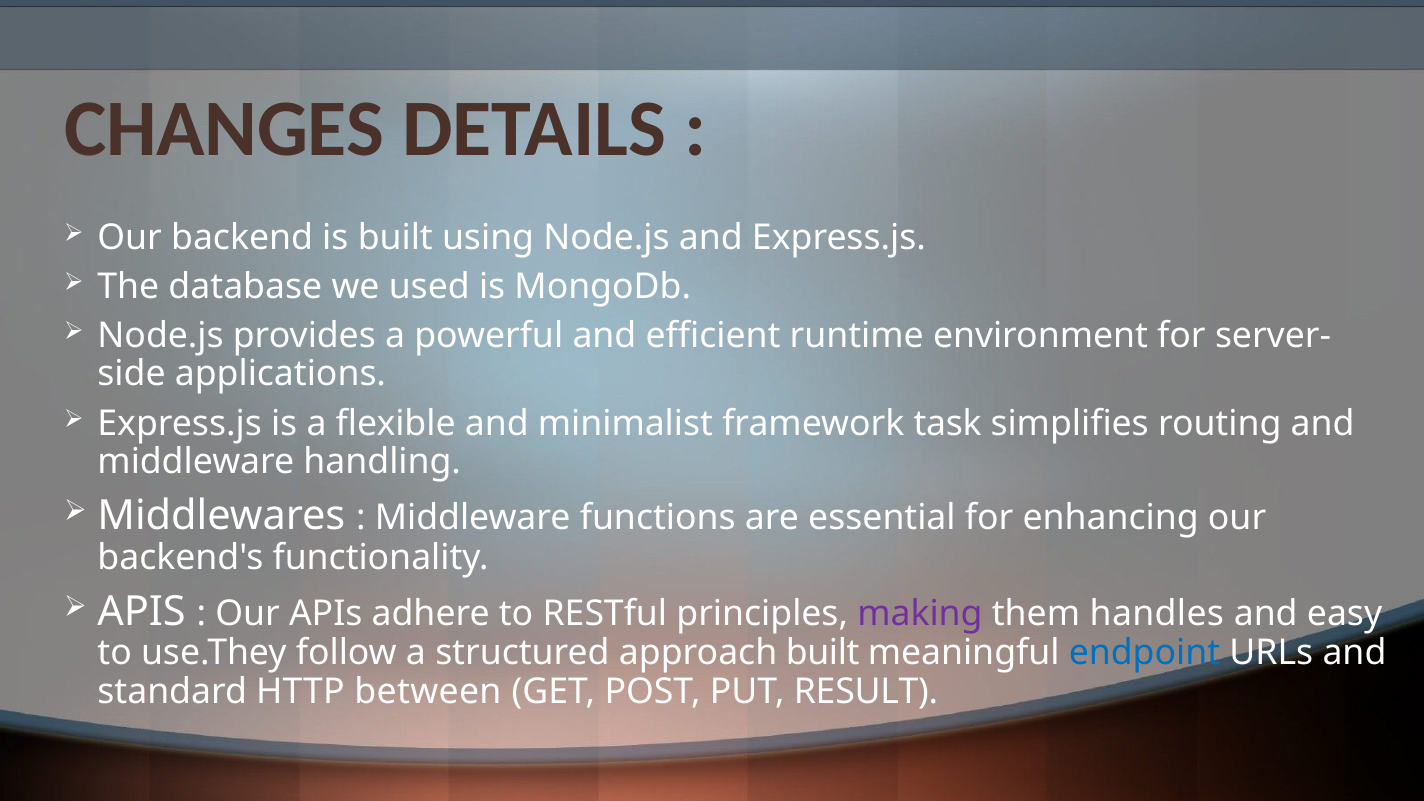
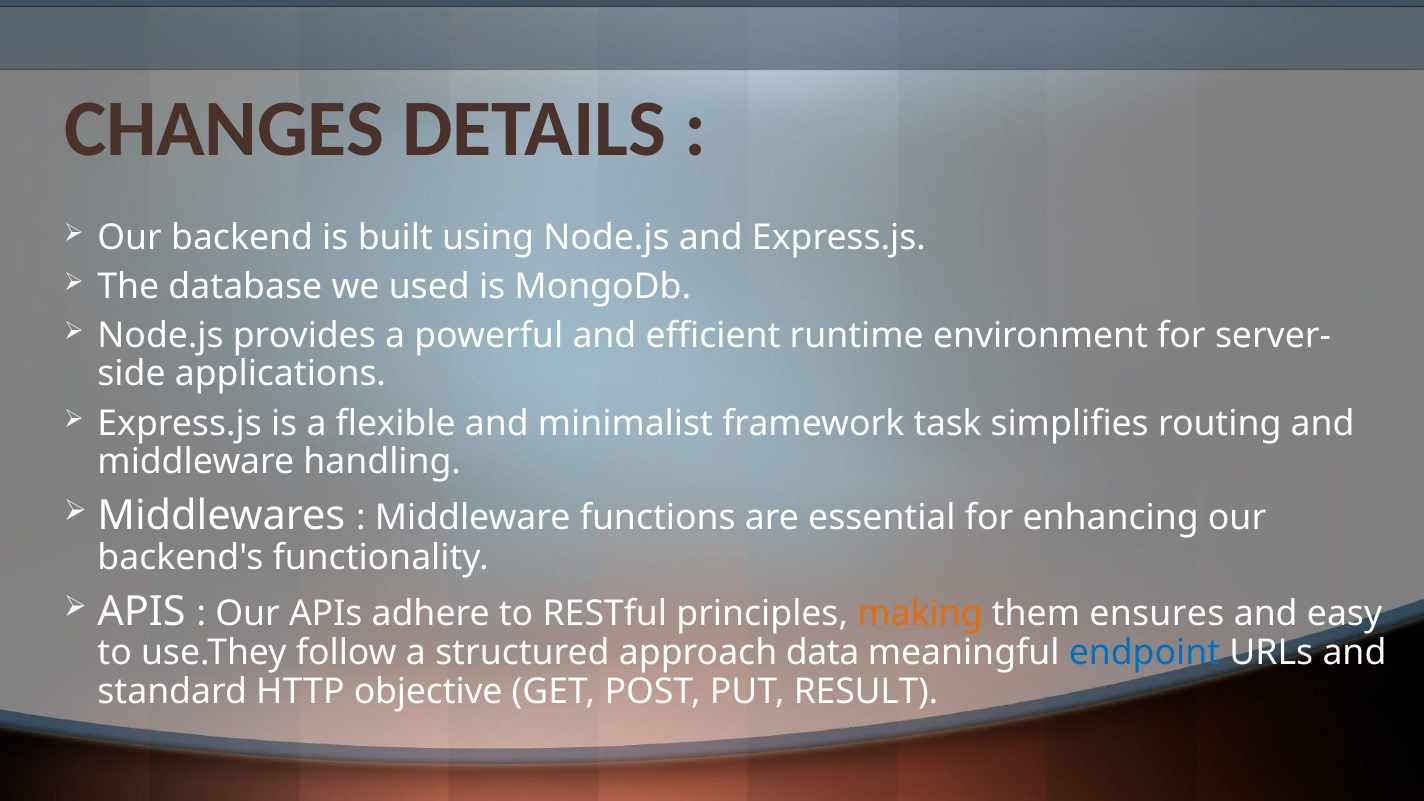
making colour: purple -> orange (920, 613)
handles: handles -> ensures (1157, 613)
approach built: built -> data (823, 653)
between: between -> objective (428, 692)
